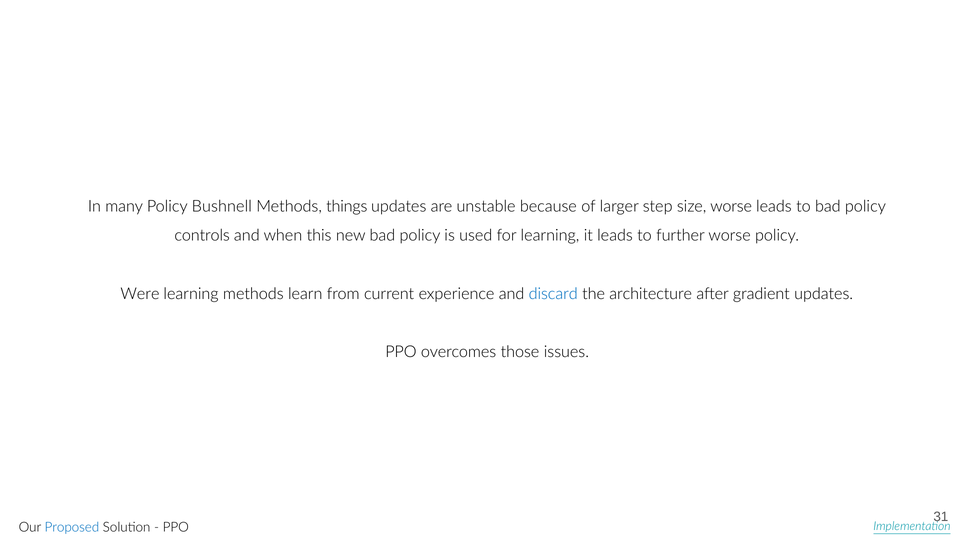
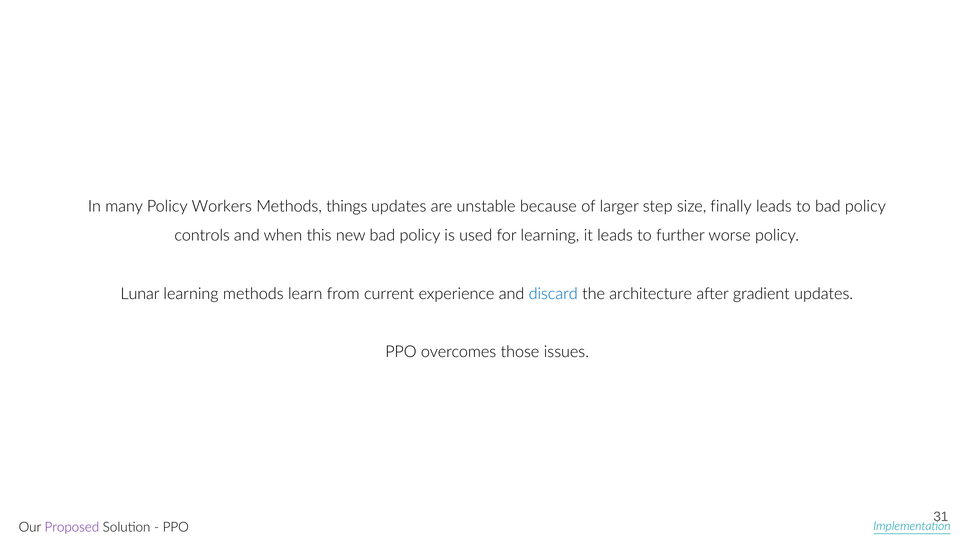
Bushnell: Bushnell -> Workers (222, 207)
size worse: worse -> finally (731, 207)
Were: Were -> Lunar (140, 294)
Proposed colour: blue -> purple (72, 527)
